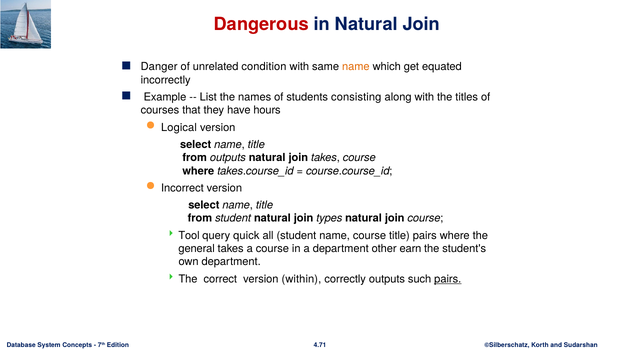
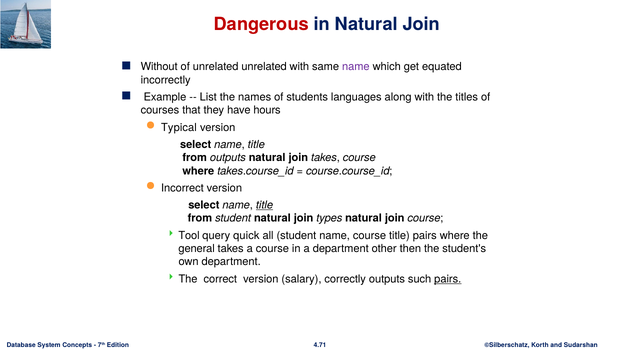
Danger: Danger -> Without (159, 67)
unrelated condition: condition -> unrelated (264, 67)
name colour: orange -> purple (356, 67)
consisting: consisting -> languages (356, 97)
Logical: Logical -> Typical (179, 127)
title underline: none -> present (264, 205)
earn: earn -> then (410, 249)
within: within -> salary (301, 279)
